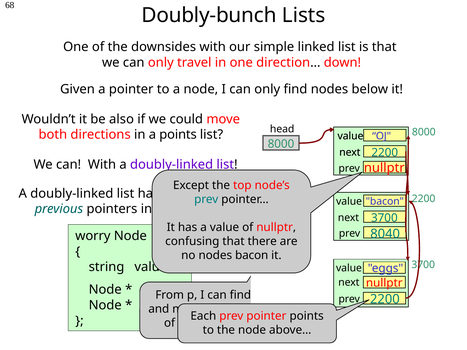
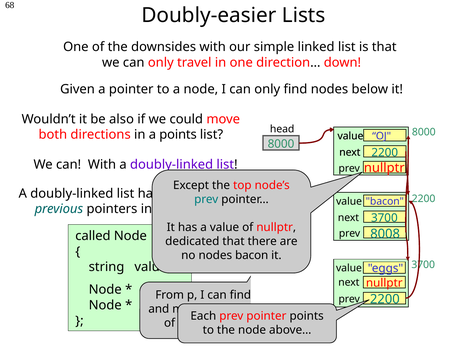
Doubly-bunch: Doubly-bunch -> Doubly-easier (209, 15)
8040: 8040 -> 8008 (385, 234)
worry: worry -> called (93, 236)
confusing: confusing -> dedicated (192, 241)
